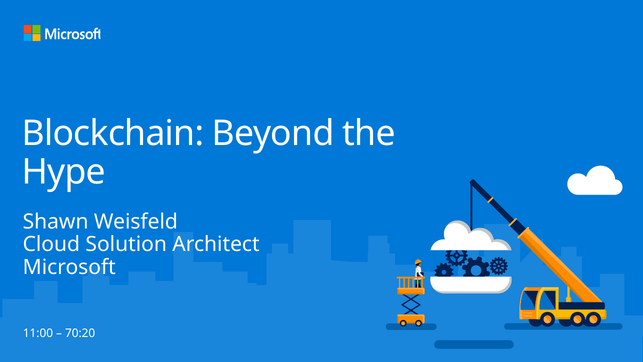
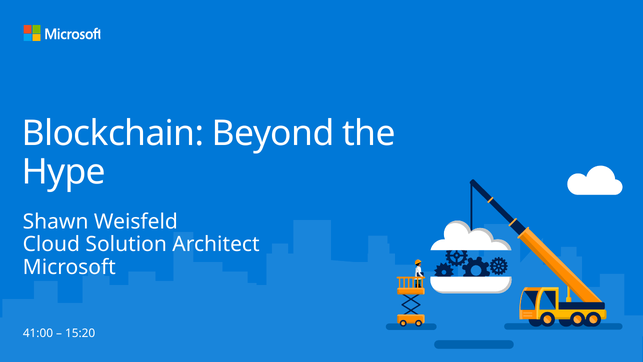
11:00: 11:00 -> 41:00 (38, 333)
70:20: 70:20 -> 15:20 (80, 333)
